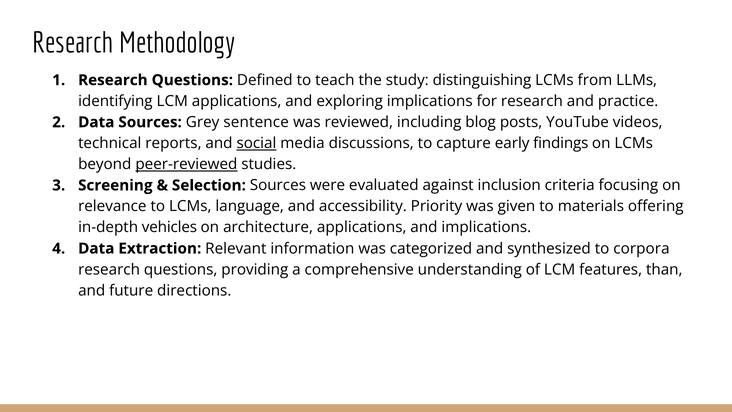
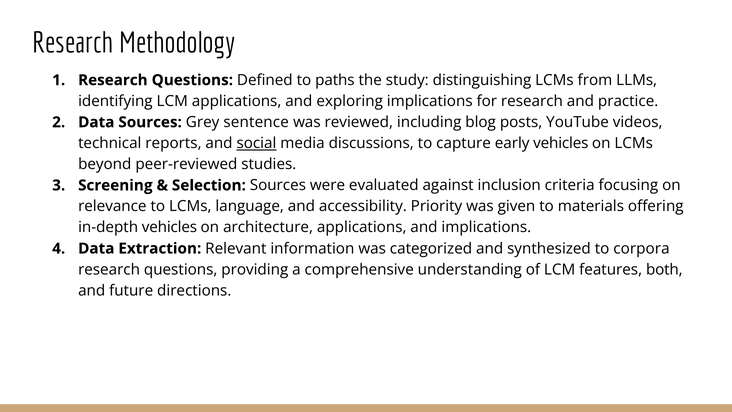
teach: teach -> paths (335, 80)
early findings: findings -> vehicles (561, 143)
peer-reviewed underline: present -> none (186, 164)
than: than -> both (664, 269)
